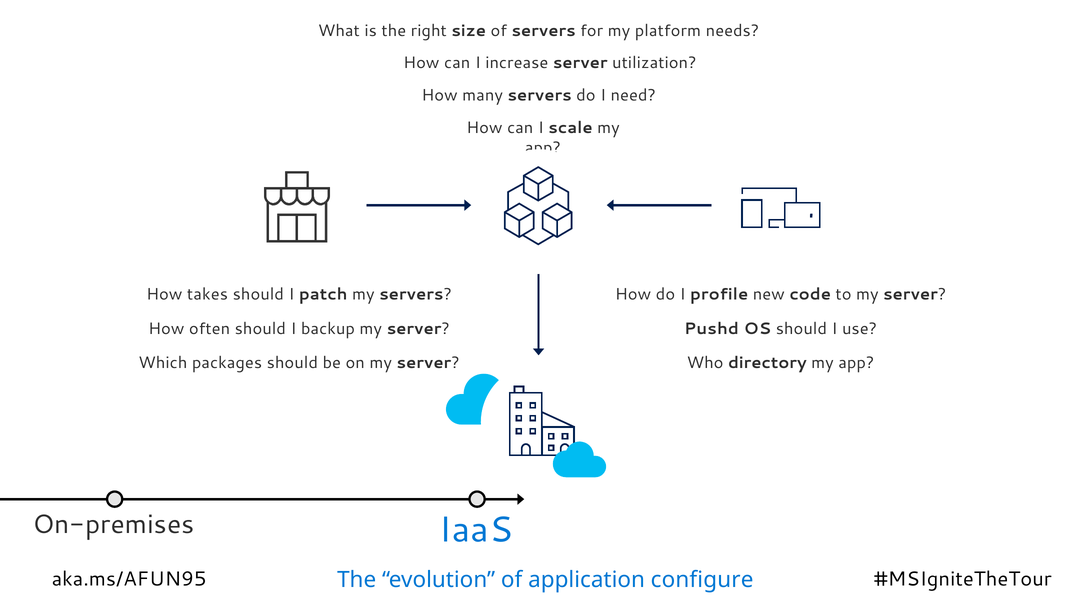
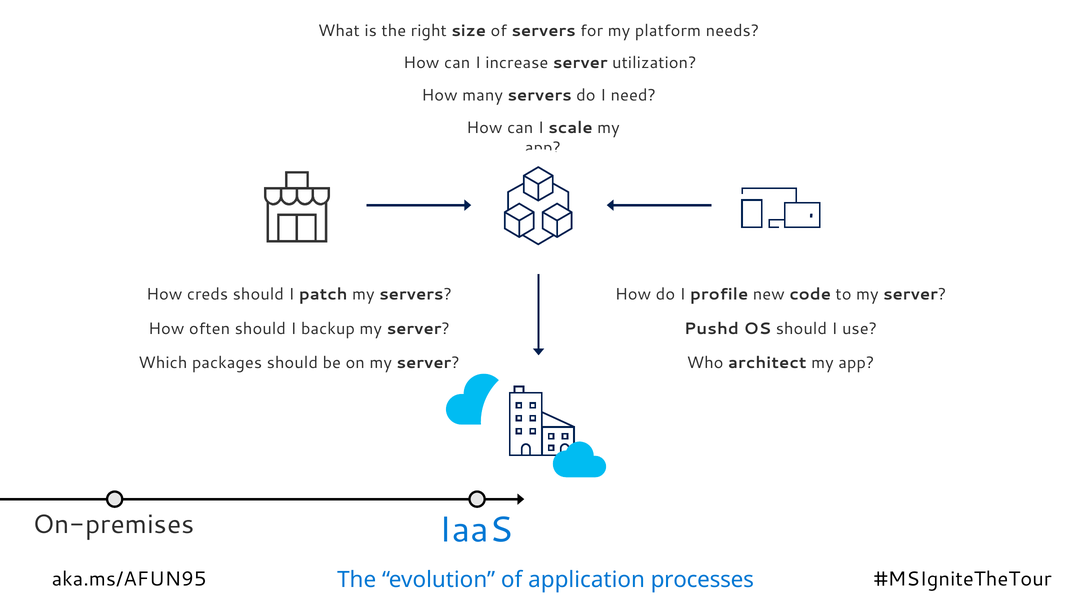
takes: takes -> creds (208, 294)
directory: directory -> architect (767, 363)
configure: configure -> processes (702, 580)
